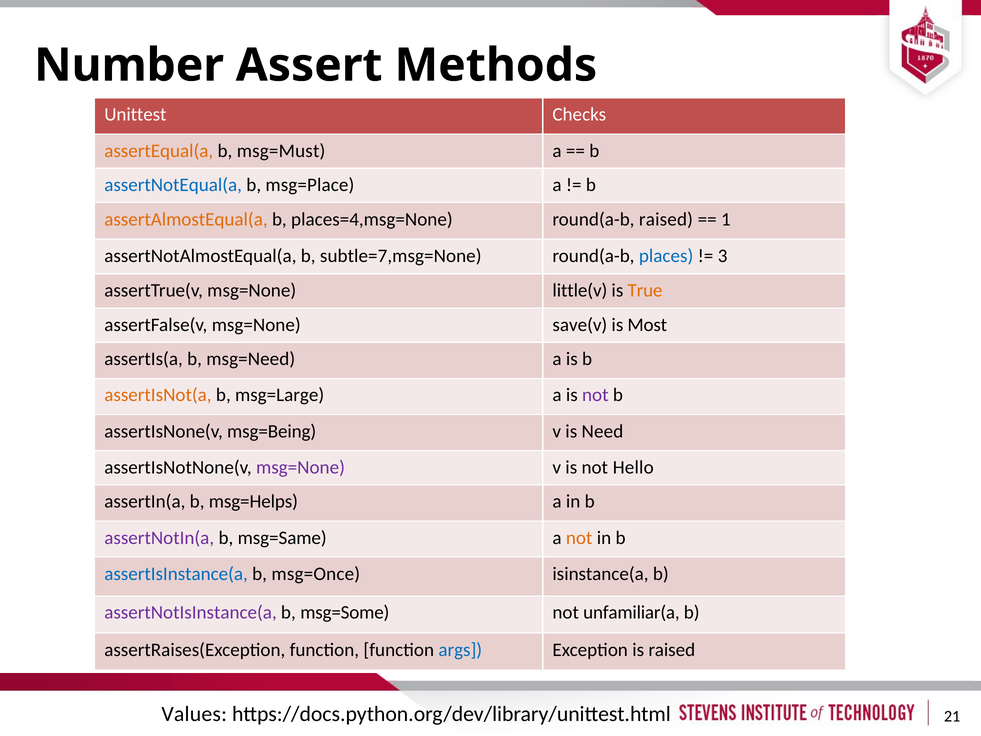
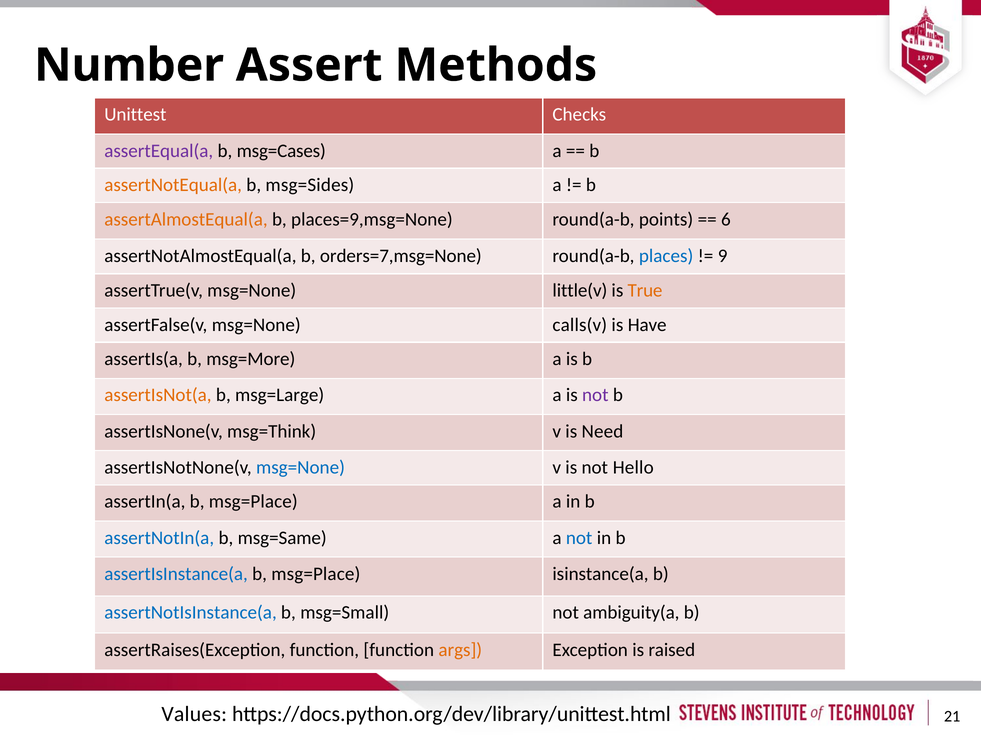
assertEqual(a colour: orange -> purple (159, 151)
msg=Must: msg=Must -> msg=Cases (281, 151)
assertNotEqual(a colour: blue -> orange (173, 185)
msg=Place: msg=Place -> msg=Sides (310, 185)
places=4,msg=None: places=4,msg=None -> places=9,msg=None (372, 219)
round(a-b raised: raised -> points (666, 219)
1: 1 -> 6 (726, 219)
subtle=7,msg=None: subtle=7,msg=None -> orders=7,msg=None (401, 256)
3: 3 -> 9 (723, 256)
save(v: save(v -> calls(v (580, 325)
Most: Most -> Have (647, 325)
msg=Need: msg=Need -> msg=More (251, 359)
msg=Being: msg=Being -> msg=Think (272, 431)
msg=None colour: purple -> blue (300, 467)
assertIn(a b msg=Helps: msg=Helps -> msg=Place (253, 502)
assertNotIn(a colour: purple -> blue (159, 538)
not colour: orange -> blue (579, 538)
msg=Once: msg=Once -> msg=Place (316, 574)
assertNotIsInstance(a colour: purple -> blue (191, 612)
msg=Some: msg=Some -> msg=Small (345, 612)
unfamiliar(a: unfamiliar(a -> ambiguity(a (631, 612)
args colour: blue -> orange (460, 650)
